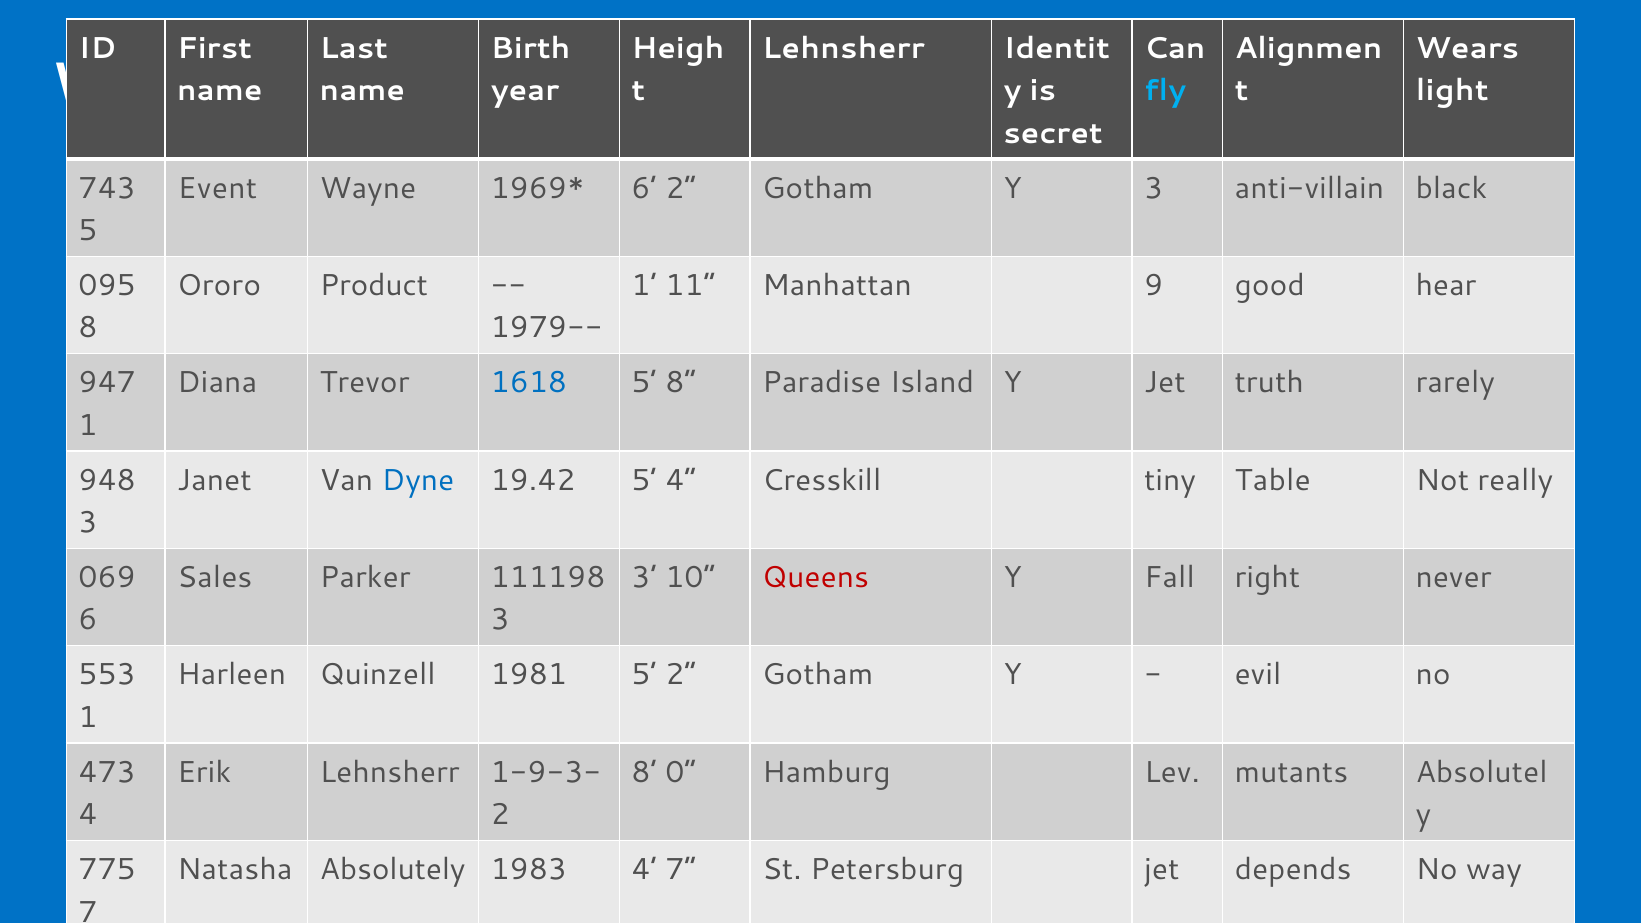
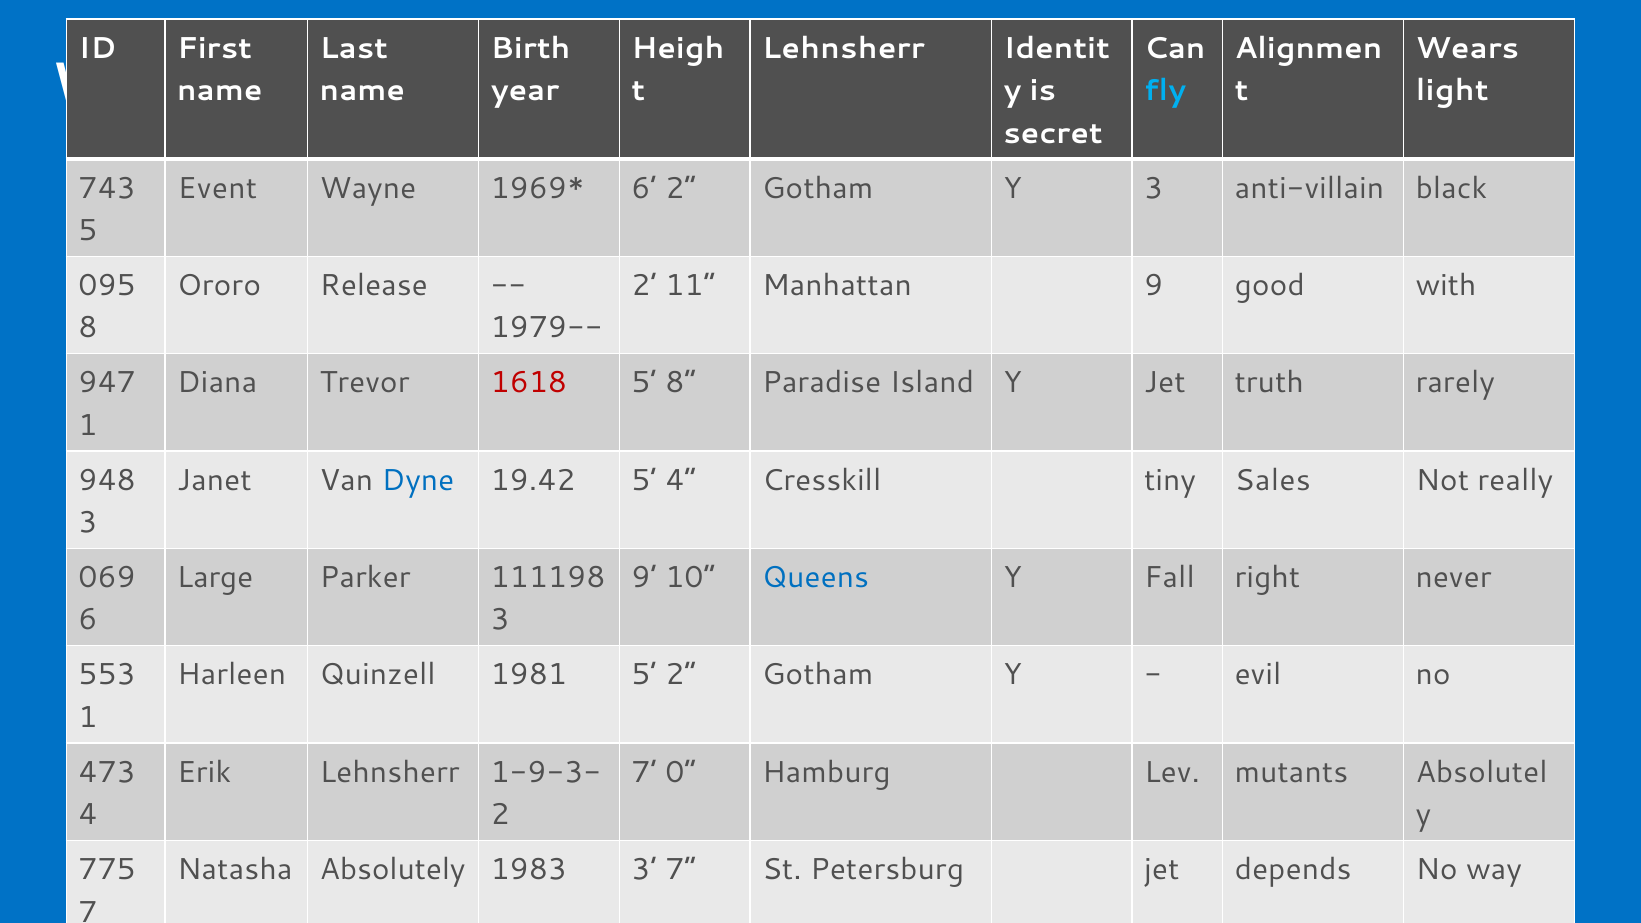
Product: Product -> Release (374, 285)
1: 1 -> 2 (644, 285)
hear: hear -> with (1446, 285)
1618 colour: blue -> red (529, 383)
Table: Table -> Sales (1273, 480)
Sales: Sales -> Large (215, 577)
3: 3 -> 9 (644, 577)
Queens colour: red -> blue (816, 577)
8: 8 -> 7 (644, 772)
1983 4: 4 -> 3 (644, 869)
